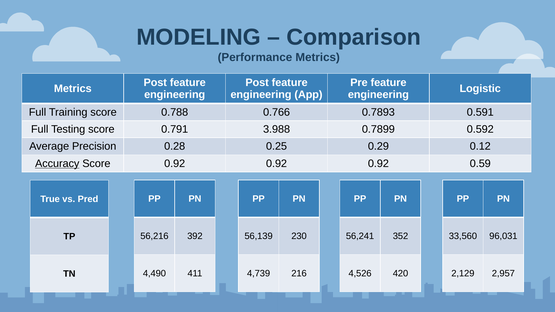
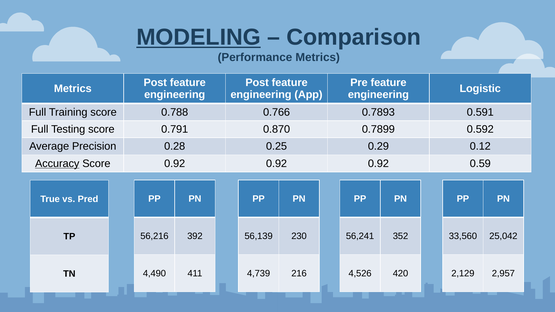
MODELING underline: none -> present (199, 37)
3.988: 3.988 -> 0.870 (277, 129)
96,031: 96,031 -> 25,042 (503, 236)
